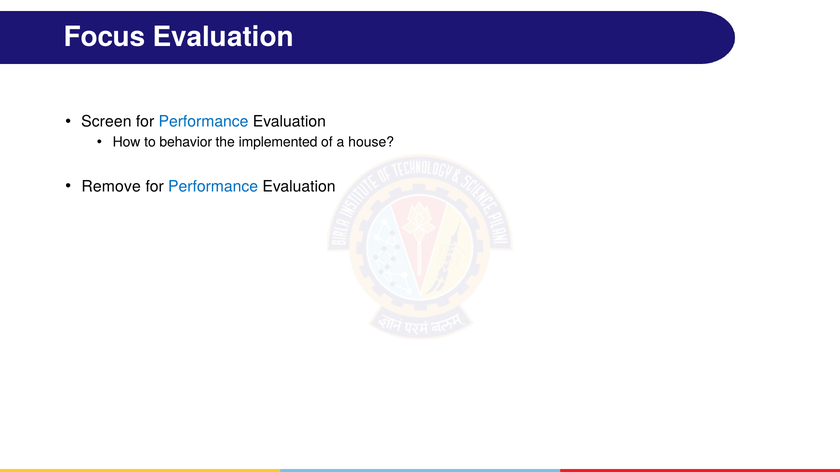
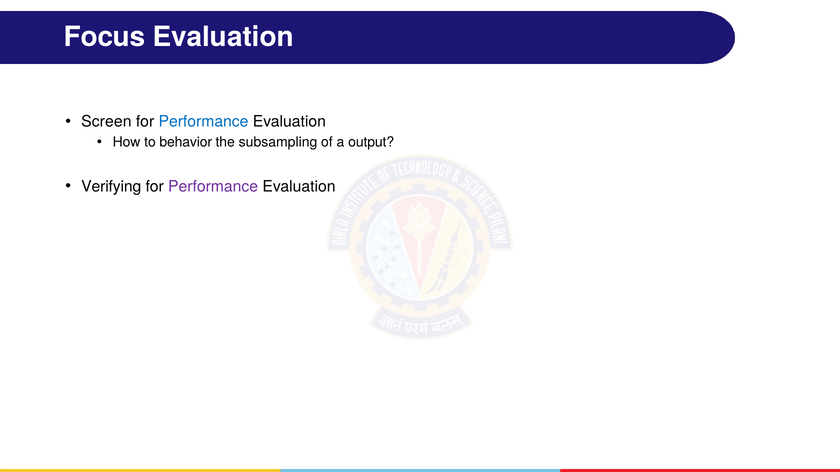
implemented: implemented -> subsampling (278, 142)
house: house -> output (371, 142)
Remove: Remove -> Verifying (111, 187)
Performance colour: blue -> purple (213, 187)
